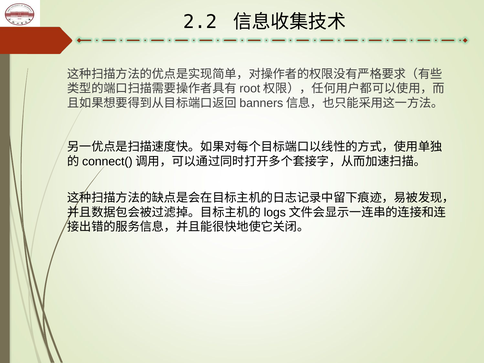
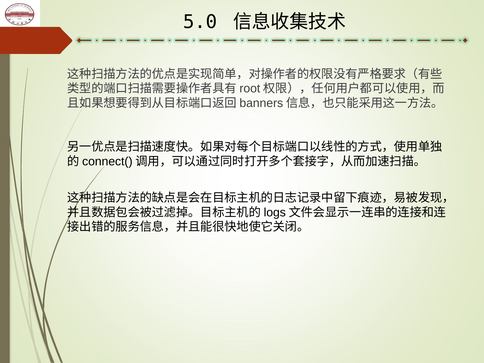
2.2: 2.2 -> 5.0 (200, 22)
